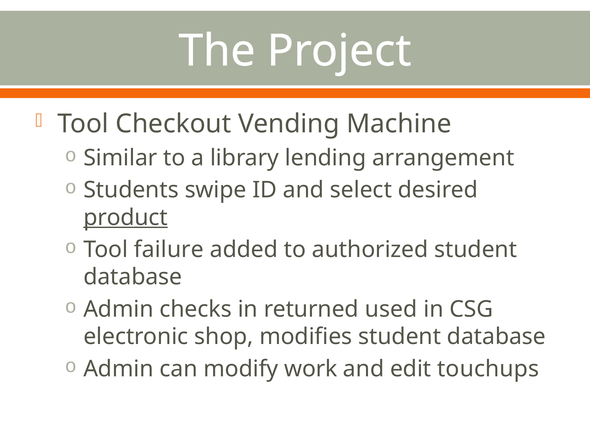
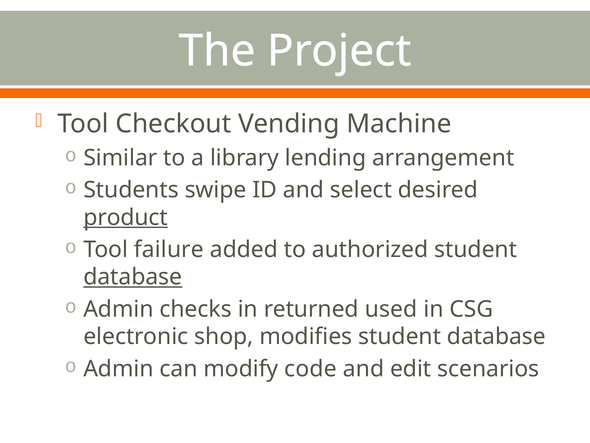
database underline: none -> present (133, 277)
work: work -> code (311, 368)
touchups: touchups -> scenarios (488, 368)
